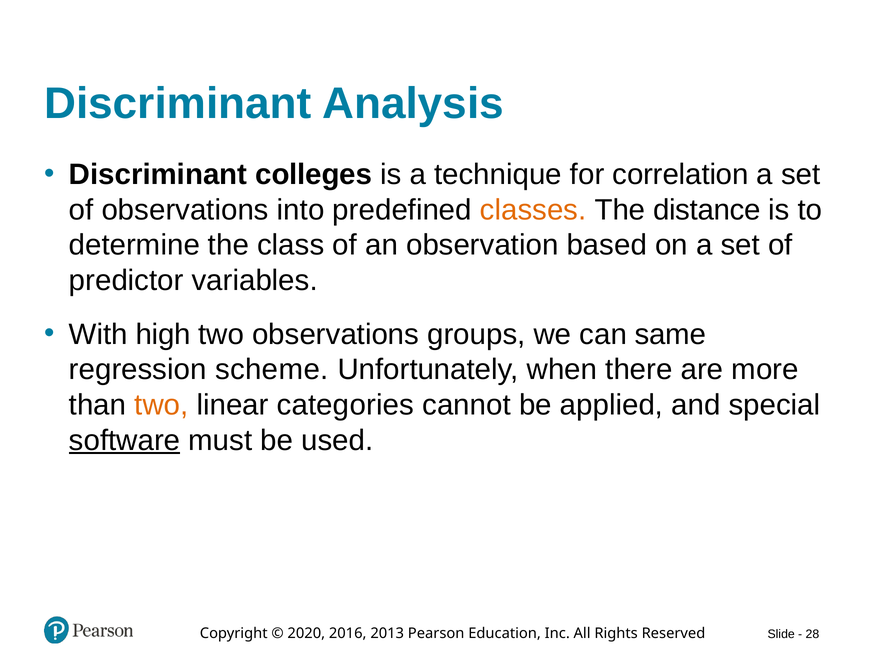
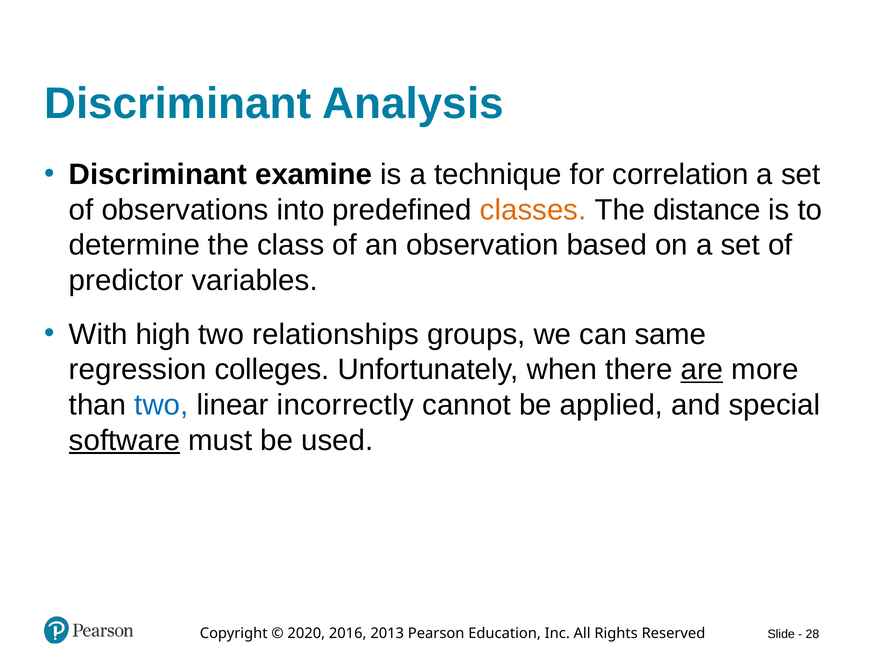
colleges: colleges -> examine (314, 174)
two observations: observations -> relationships (336, 334)
scheme: scheme -> colleges (272, 370)
are underline: none -> present (702, 370)
two colour: orange -> blue (161, 405)
categories: categories -> incorrectly (345, 405)
